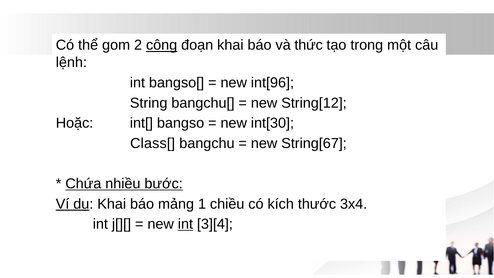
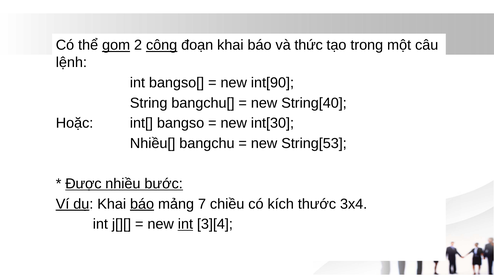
gom underline: none -> present (116, 45)
int[96: int[96 -> int[90 (272, 83)
String[12: String[12 -> String[40 (314, 103)
Class[: Class[ -> Nhiều[ (153, 143)
String[67: String[67 -> String[53 (314, 143)
Chứa: Chứa -> Được (83, 184)
báo underline: none -> present (142, 204)
1: 1 -> 7 (202, 204)
